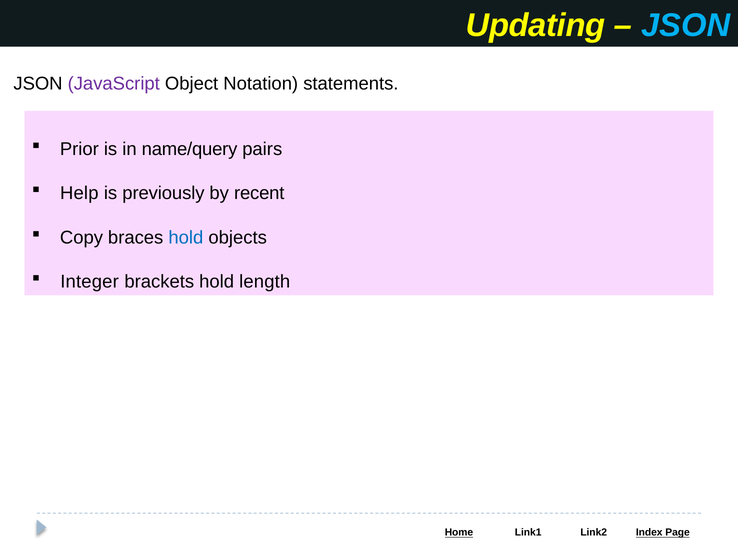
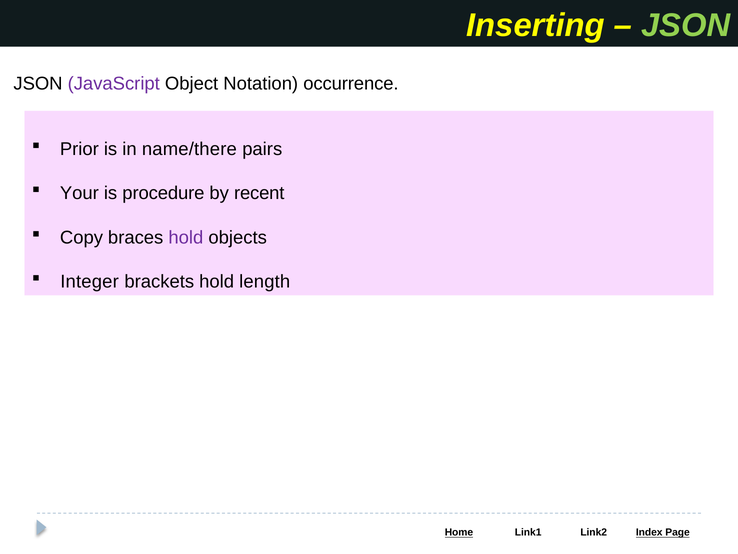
Updating: Updating -> Inserting (535, 26)
JSON colour: light blue -> light green (686, 26)
statements: statements -> occurrence (351, 84)
name/query: name/query -> name/there (189, 149)
Help: Help -> Your (79, 193)
previously: previously -> procedure (163, 193)
hold colour: blue -> purple (186, 237)
